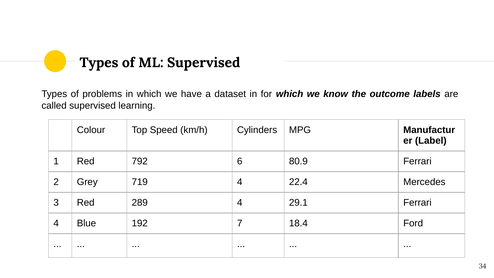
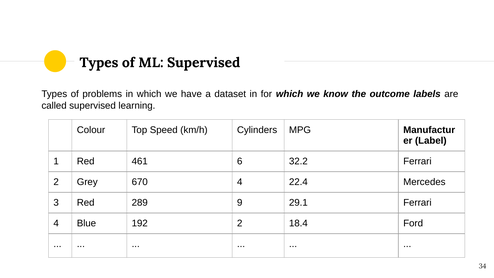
792: 792 -> 461 (140, 161)
80.9: 80.9 -> 32.2 (298, 161)
719: 719 -> 670 (140, 182)
289 4: 4 -> 9 (240, 203)
192 7: 7 -> 2 (240, 223)
